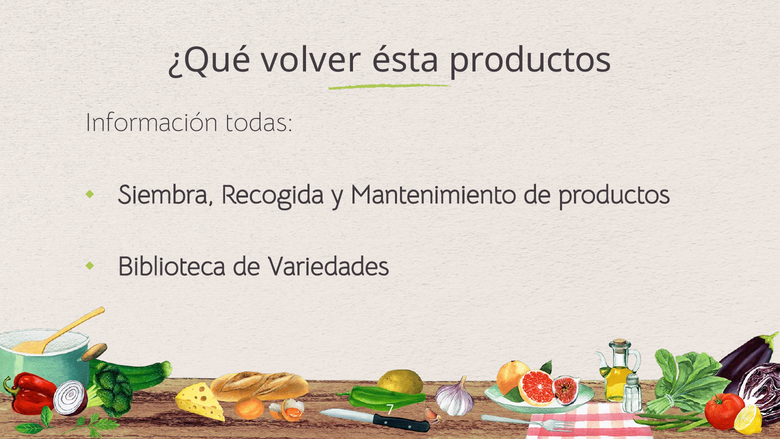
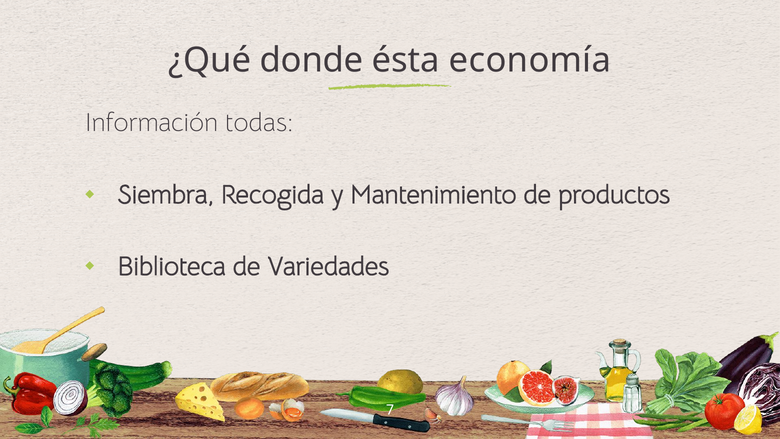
volver: volver -> donde (312, 60)
ésta productos: productos -> economía (530, 60)
